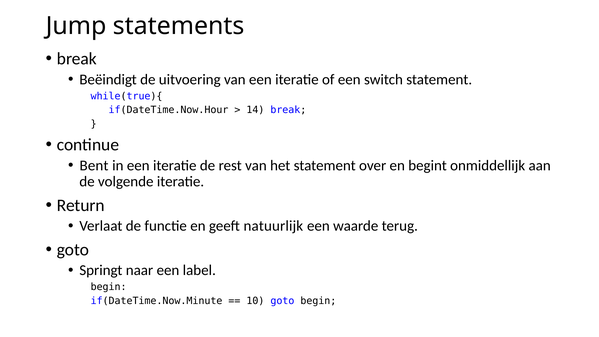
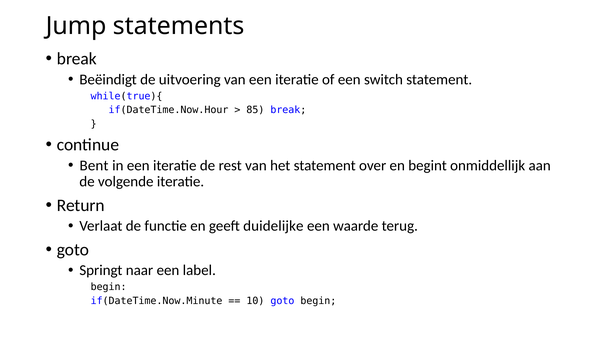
14: 14 -> 85 (255, 110)
natuurlijk: natuurlijk -> duidelijke (273, 226)
